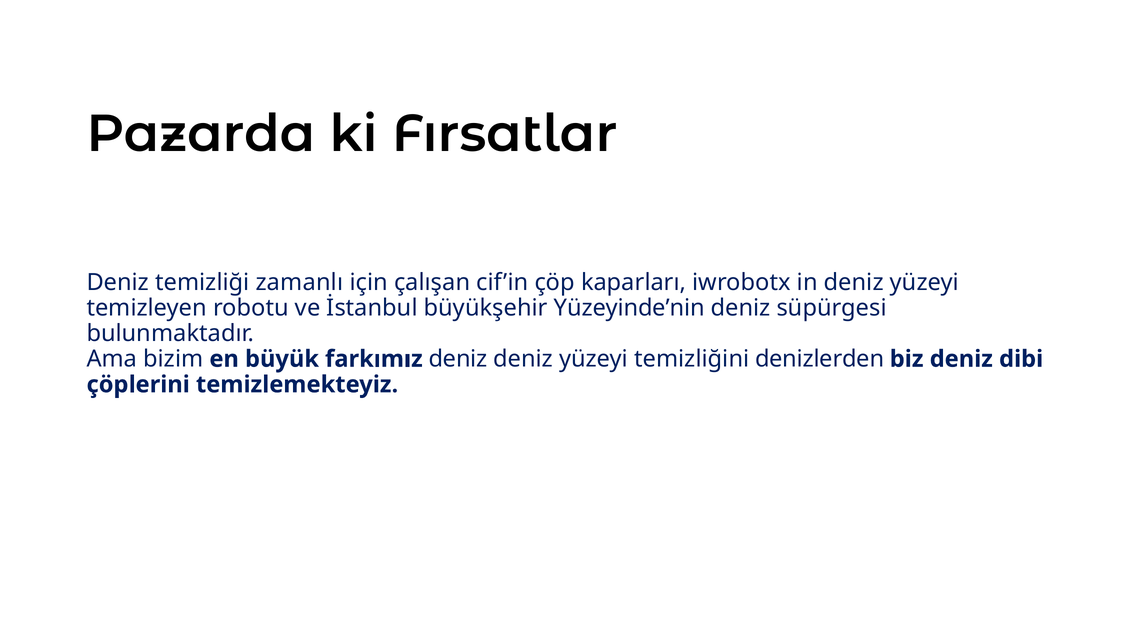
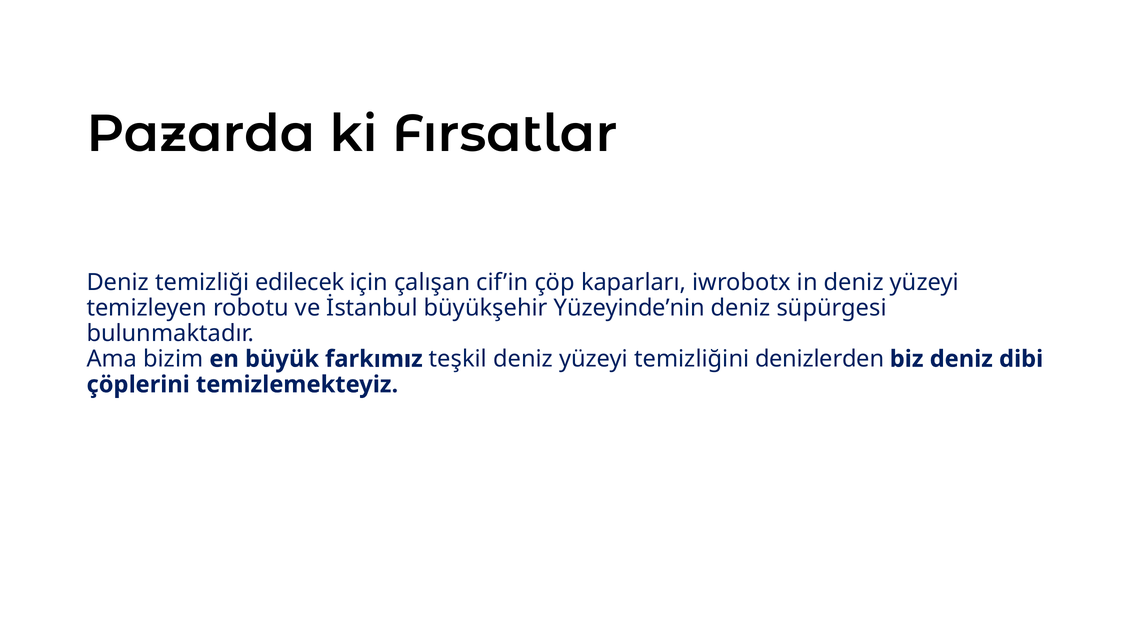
zamanlı: zamanlı -> edilecek (300, 283)
farkımız deniz: deniz -> teşkil (458, 359)
